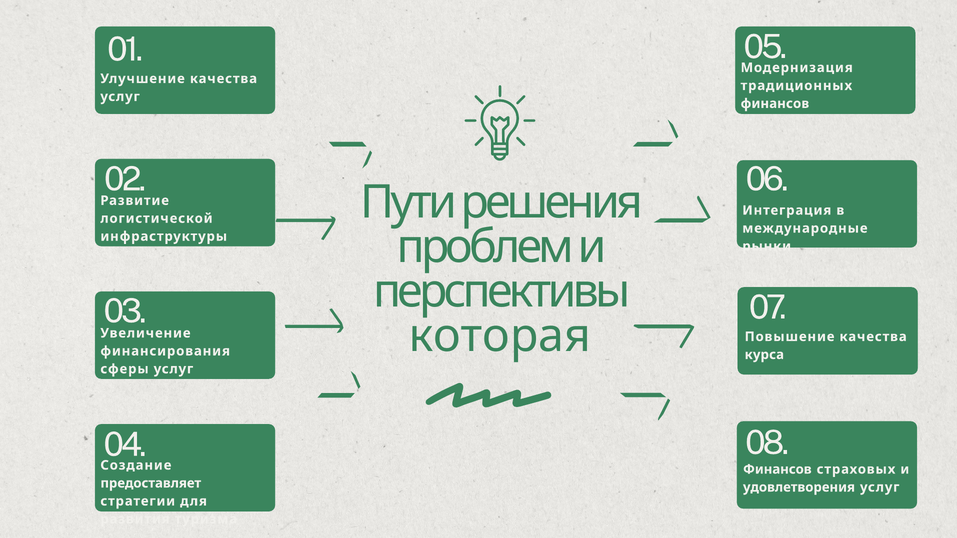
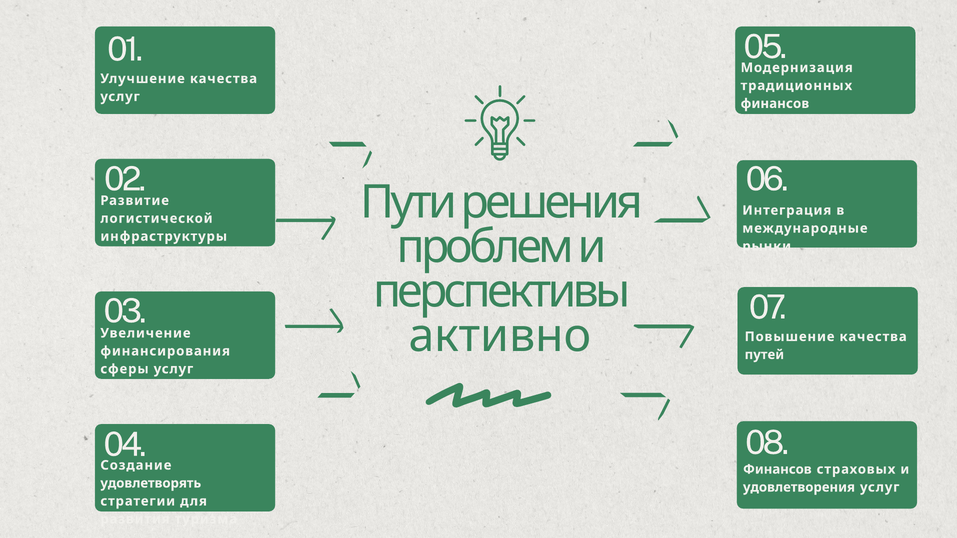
которая: которая -> активно (500, 336)
курса: курса -> путей (764, 355)
предоставляет: предоставляет -> удовлетворять (151, 483)
